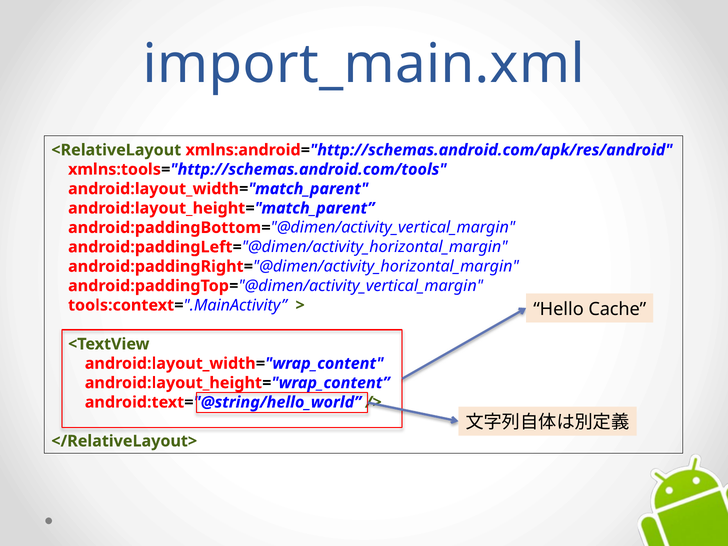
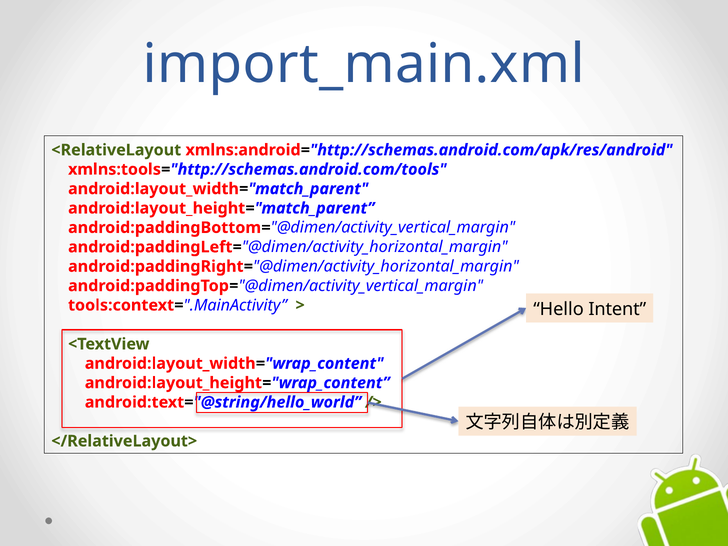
Cache: Cache -> Intent (617, 309)
